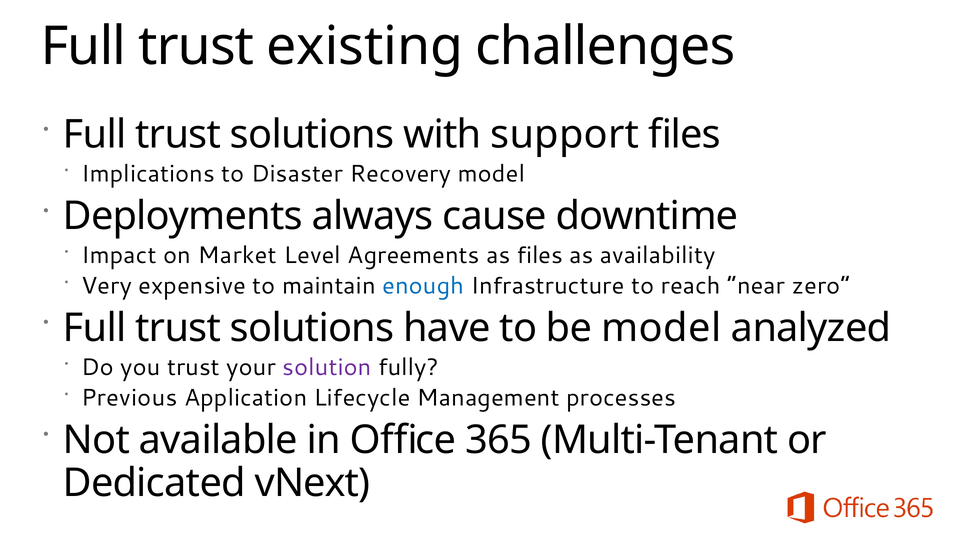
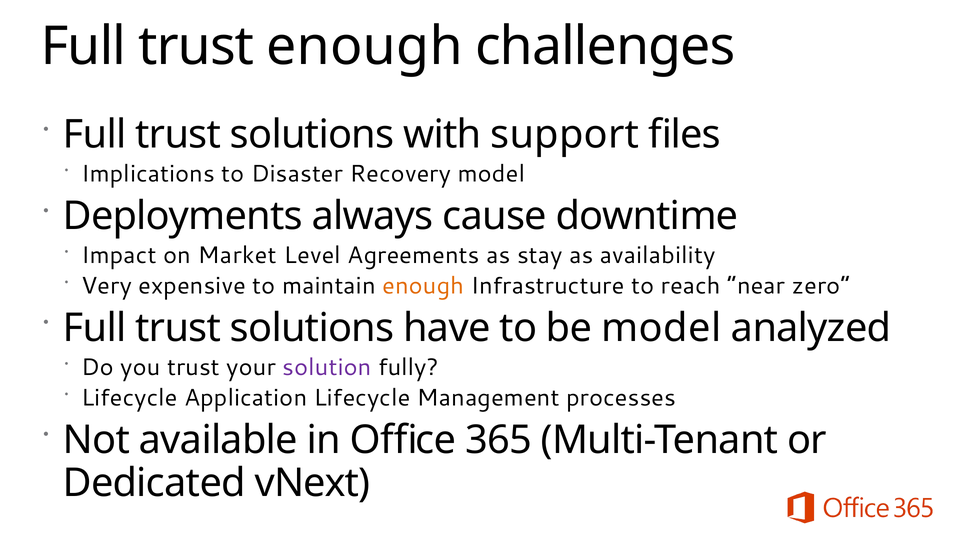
trust existing: existing -> enough (364, 47)
as files: files -> stay (540, 255)
enough colour: blue -> orange (423, 286)
Previous: Previous -> Lifecycle (129, 398)
